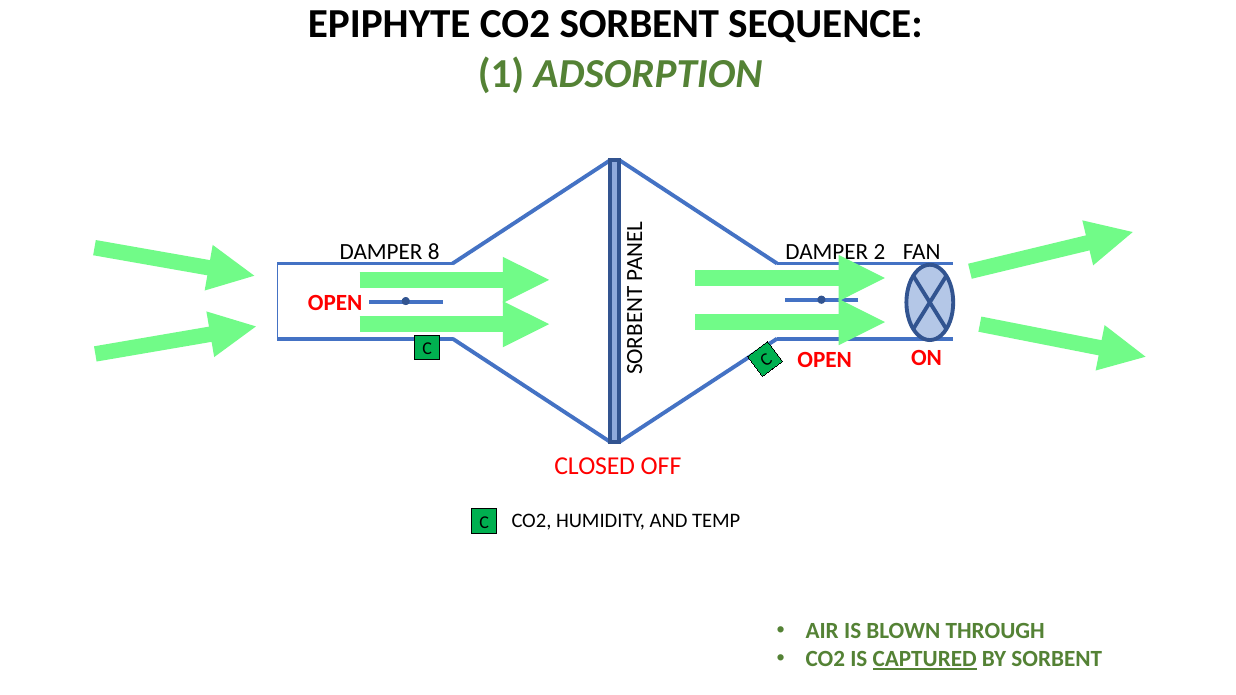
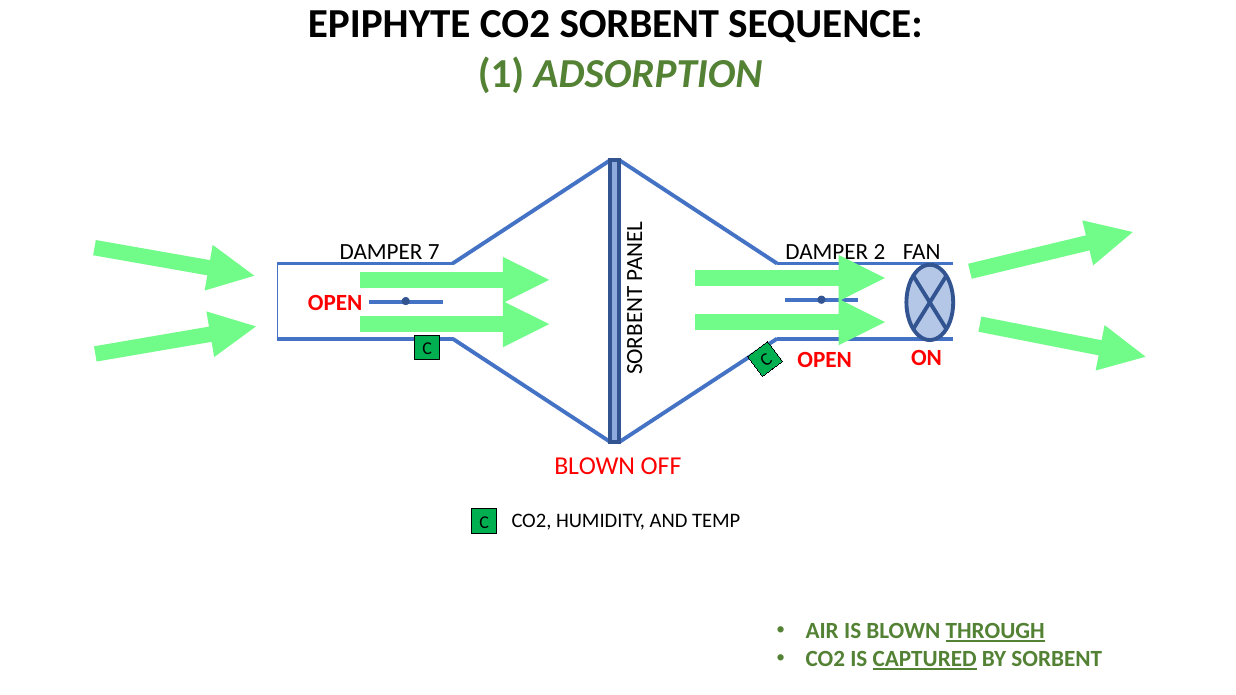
8: 8 -> 7 (434, 252)
CLOSED: CLOSED -> BLOWN (595, 466)
THROUGH underline: none -> present (995, 631)
